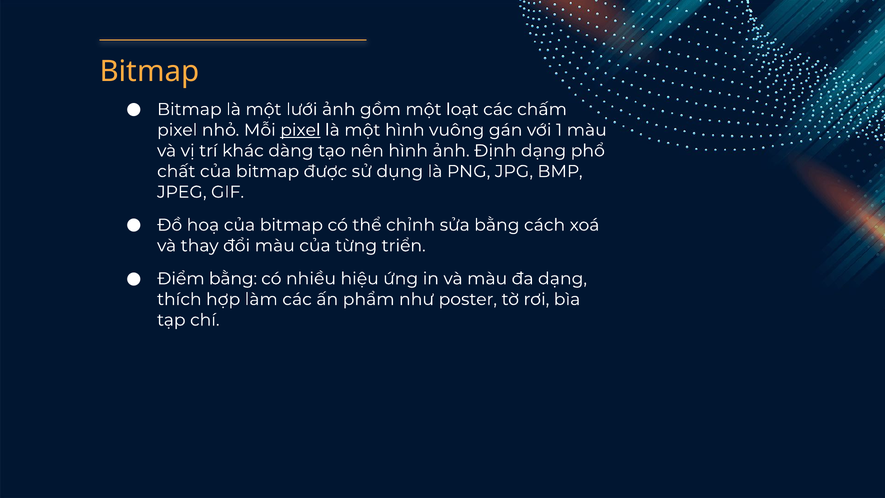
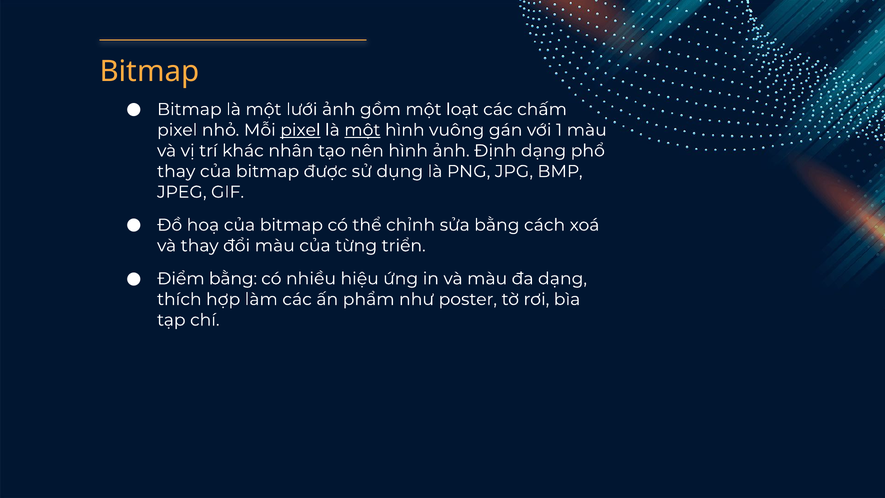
một underline: none -> present (362, 130)
dàng: dàng -> nhân (291, 151)
chất: chất -> thay (176, 171)
